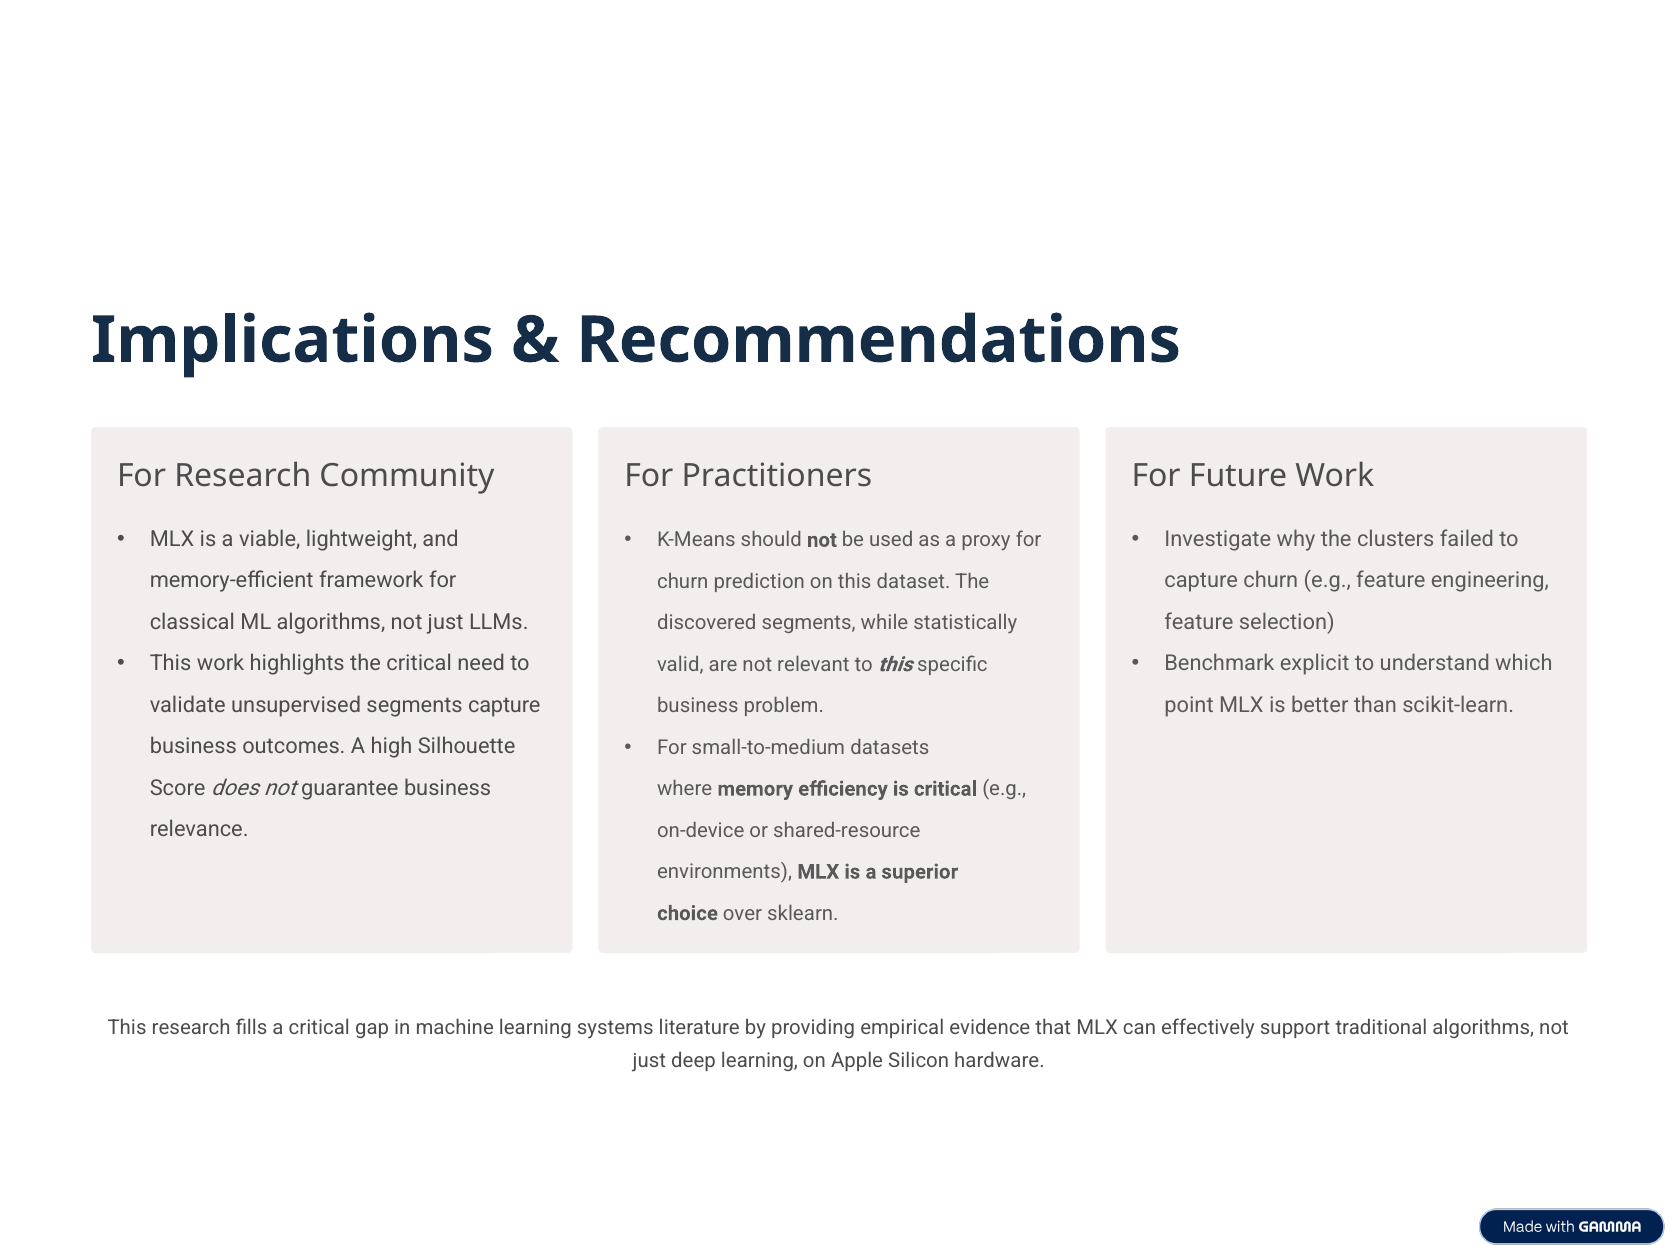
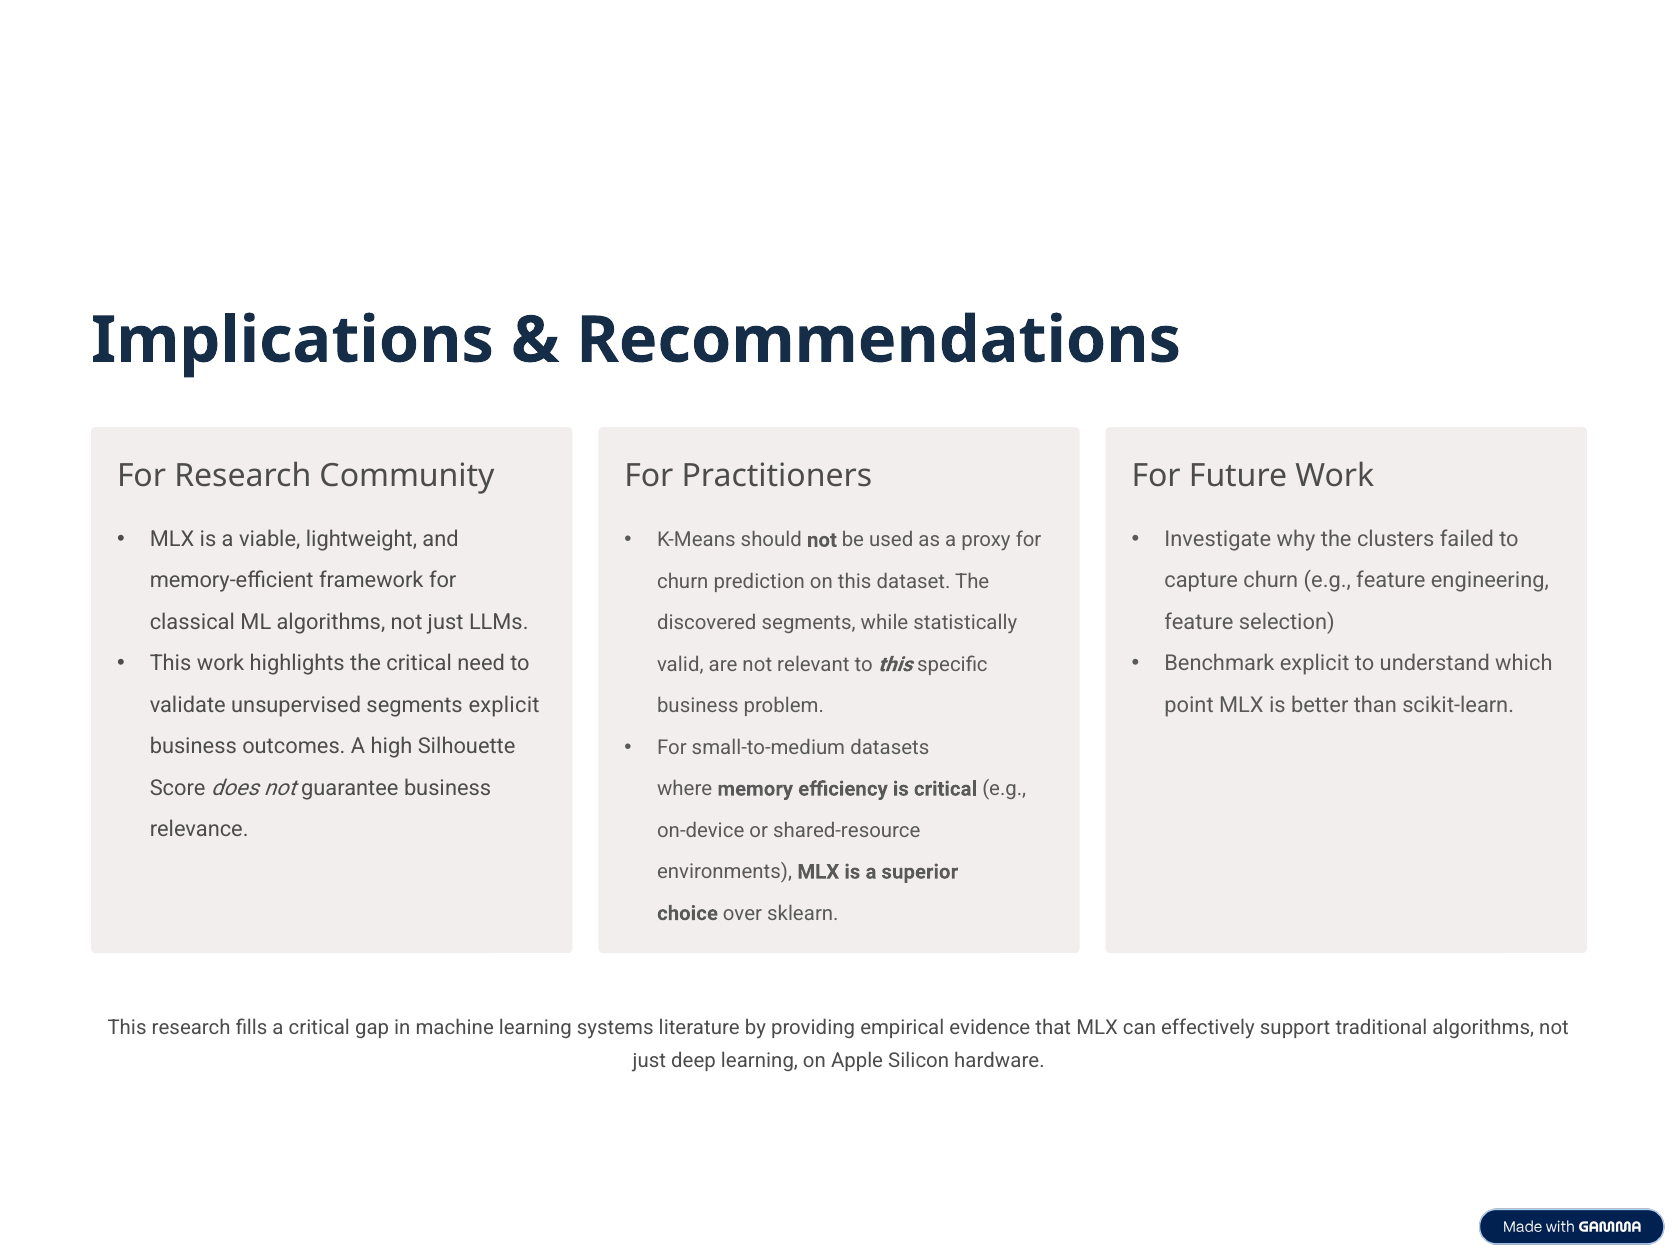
segments capture: capture -> explicit (504, 705)
